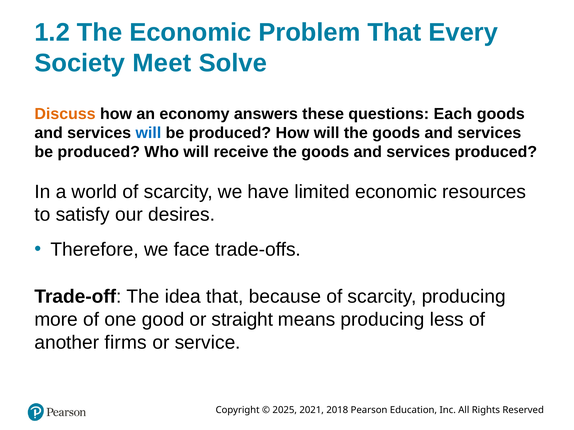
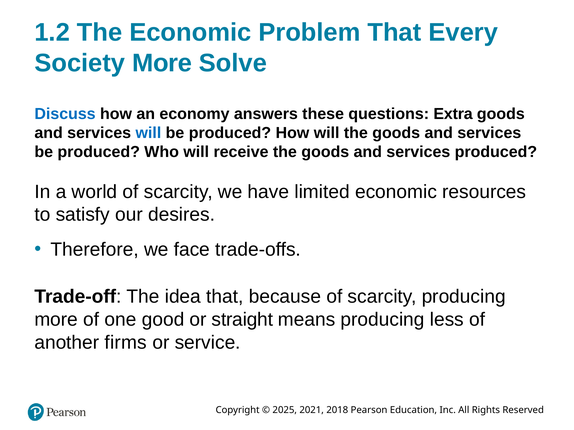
Society Meet: Meet -> More (162, 63)
Discuss colour: orange -> blue (65, 114)
Each: Each -> Extra (453, 114)
